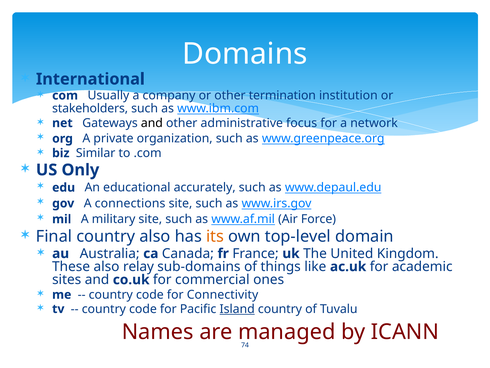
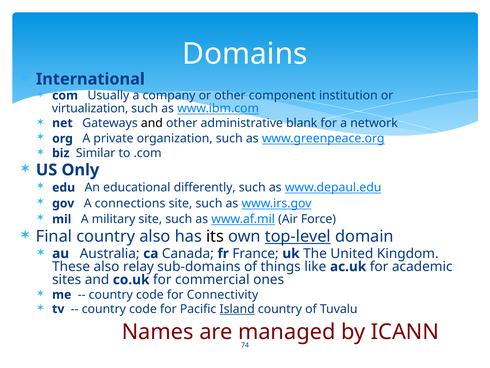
termination: termination -> component (282, 95)
stakeholders: stakeholders -> virtualization (90, 108)
focus: focus -> blank (302, 123)
accurately: accurately -> differently (205, 187)
its colour: orange -> black (215, 236)
top-level underline: none -> present (298, 236)
